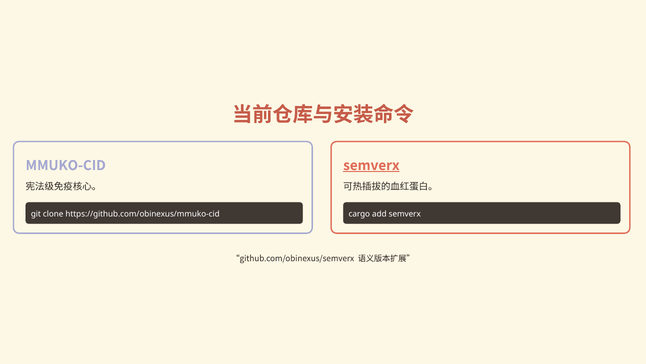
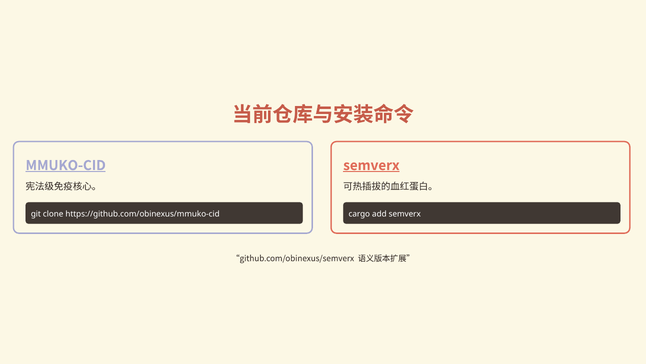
MMUKO-CID underline: none -> present (66, 165)
